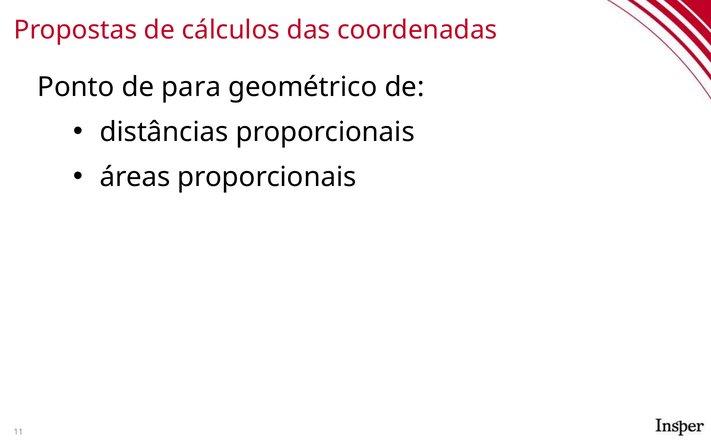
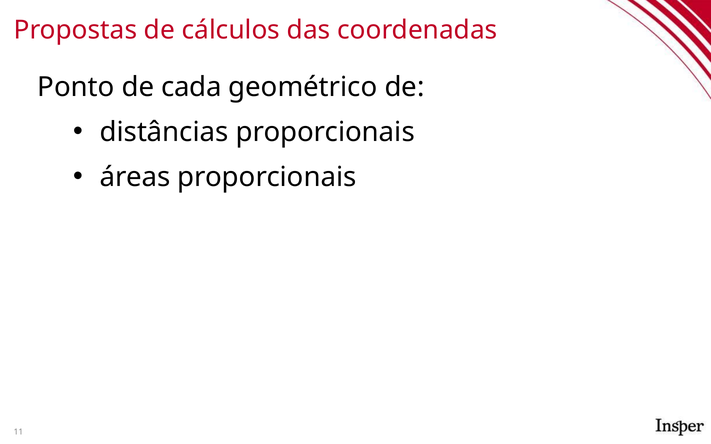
para: para -> cada (191, 87)
